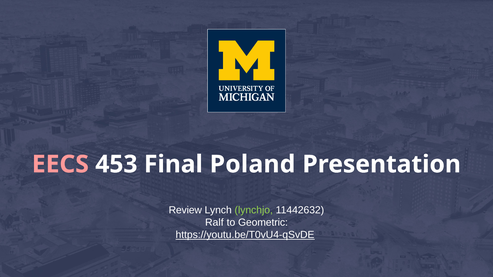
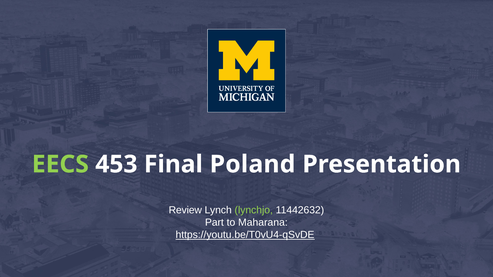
EECS colour: pink -> light green (60, 164)
Ralf: Ralf -> Part (214, 223)
Geometric: Geometric -> Maharana (263, 223)
